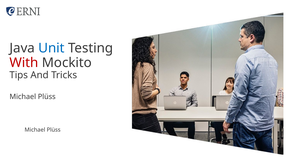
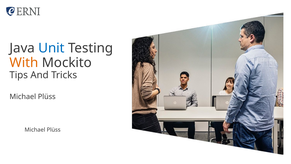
With colour: red -> orange (24, 62)
